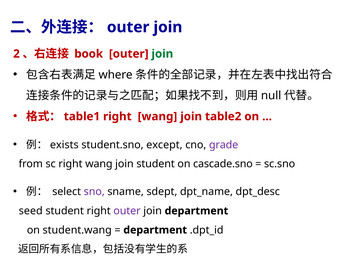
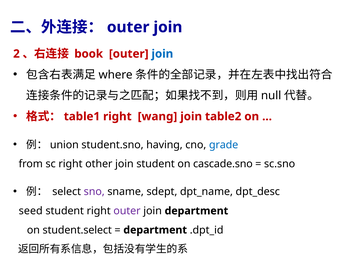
join colour: green -> blue (162, 54)
exists: exists -> union (64, 145)
except: except -> having (164, 145)
grade colour: purple -> blue (224, 145)
sc right wang: wang -> other (99, 164)
student.wang: student.wang -> student.select (77, 230)
